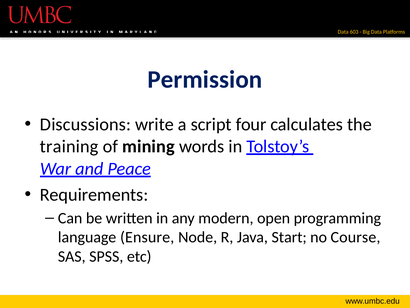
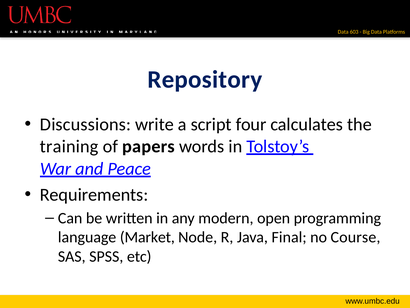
Permission: Permission -> Repository (205, 79)
mining: mining -> papers (148, 146)
Ensure: Ensure -> Market (147, 237)
Start: Start -> Final (289, 237)
